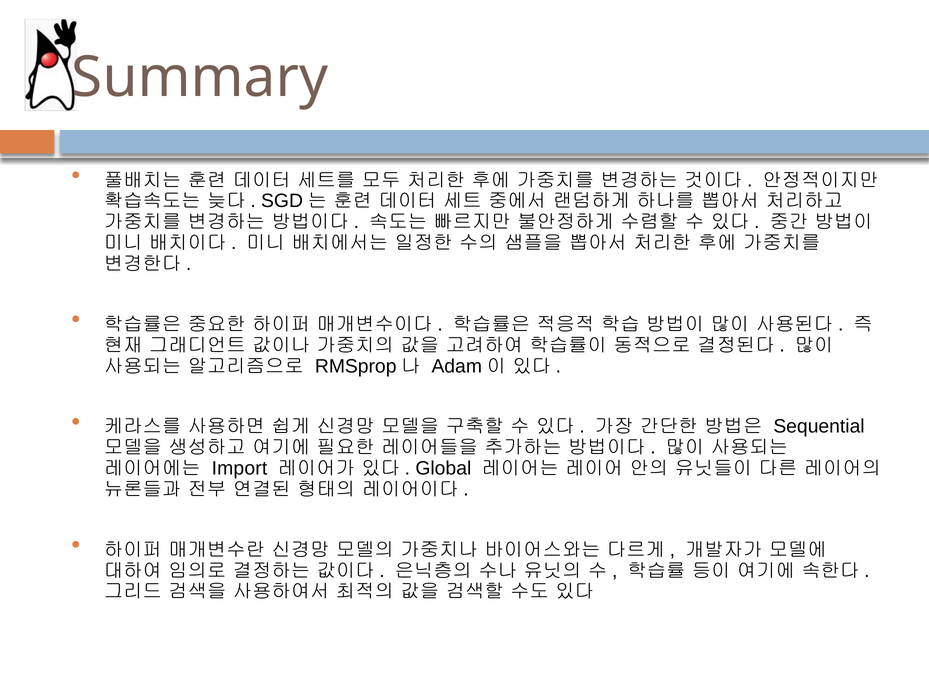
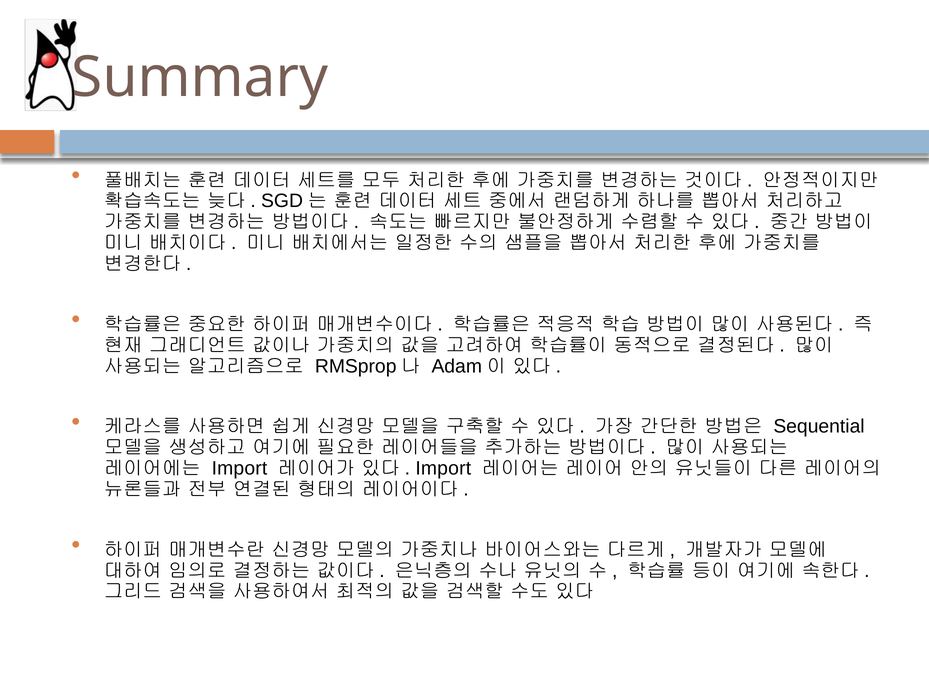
Global: Global -> Import (443, 468)
